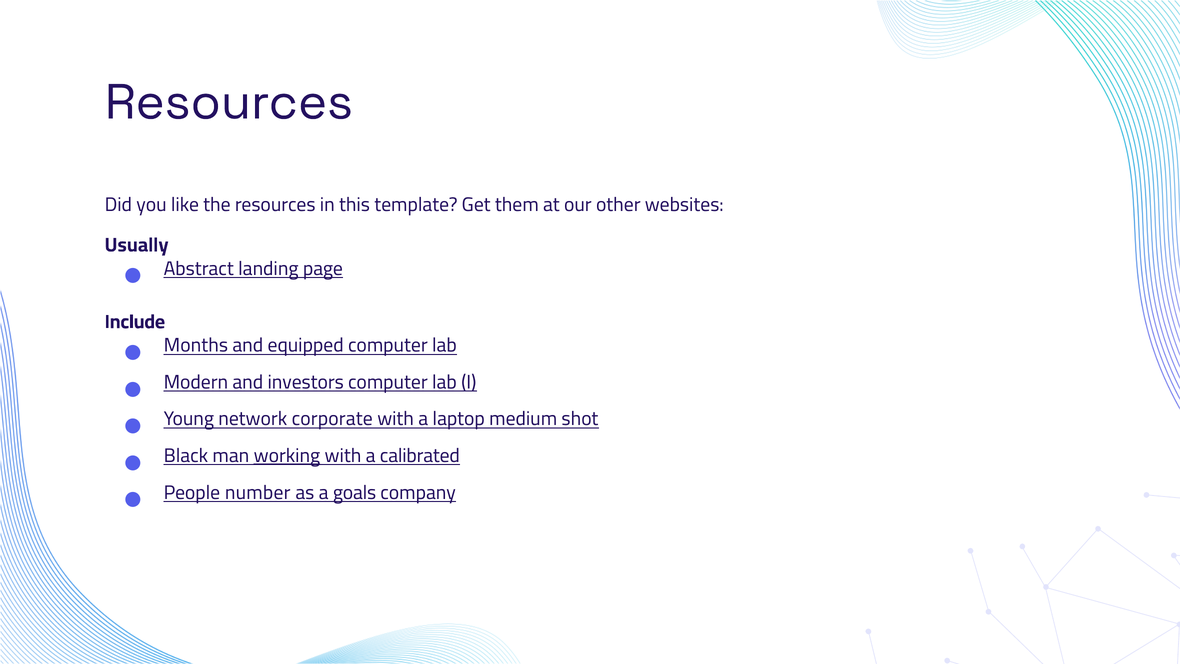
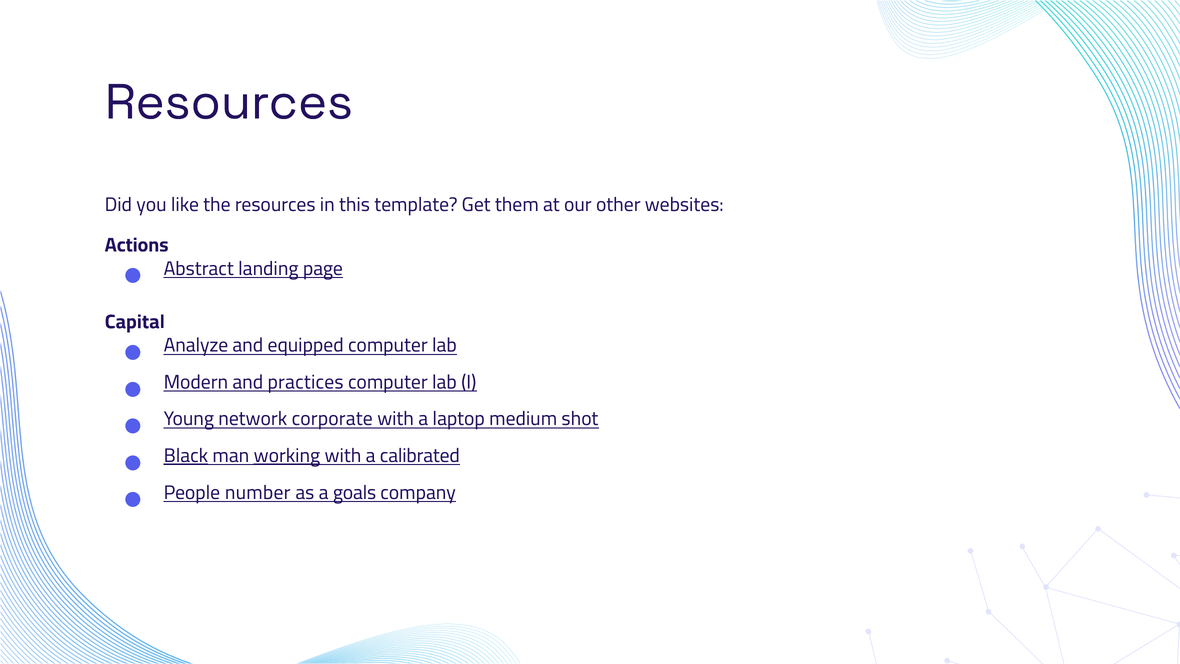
Usually: Usually -> Actions (137, 245)
Include: Include -> Capital (135, 322)
Months: Months -> Analyze (196, 345)
investors: investors -> practices (306, 382)
Black underline: none -> present (186, 456)
